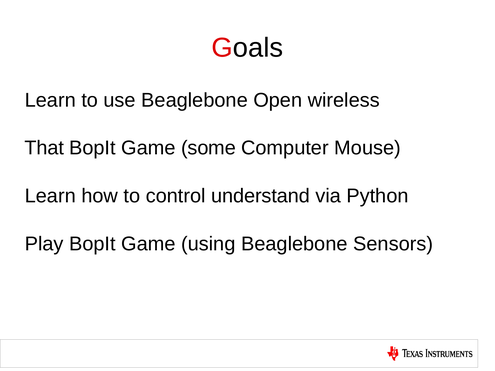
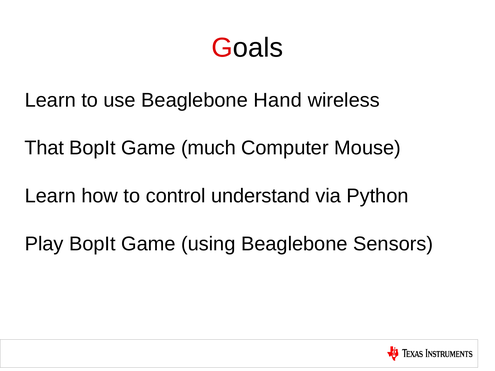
Open: Open -> Hand (278, 100)
some: some -> much (208, 148)
